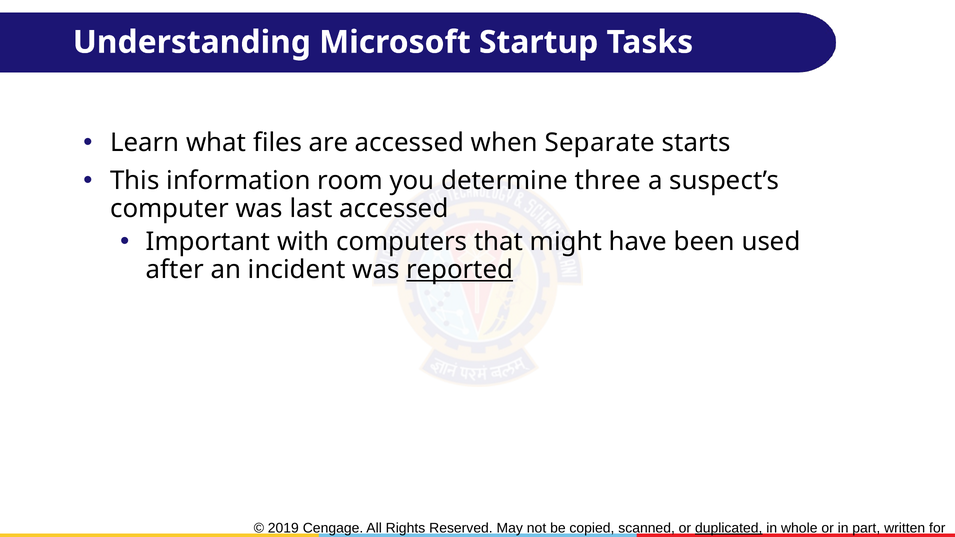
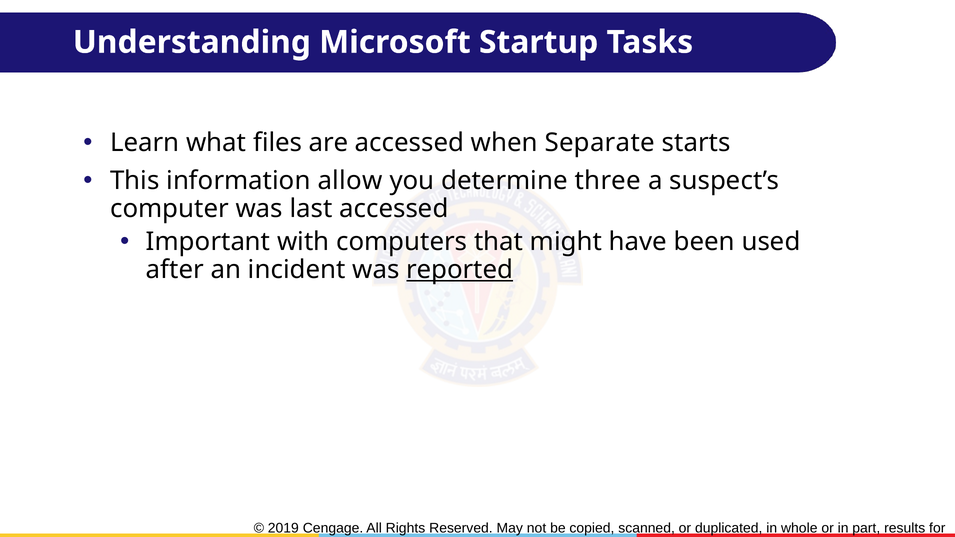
room: room -> allow (350, 181)
duplicated underline: present -> none (729, 528)
written: written -> results (905, 528)
